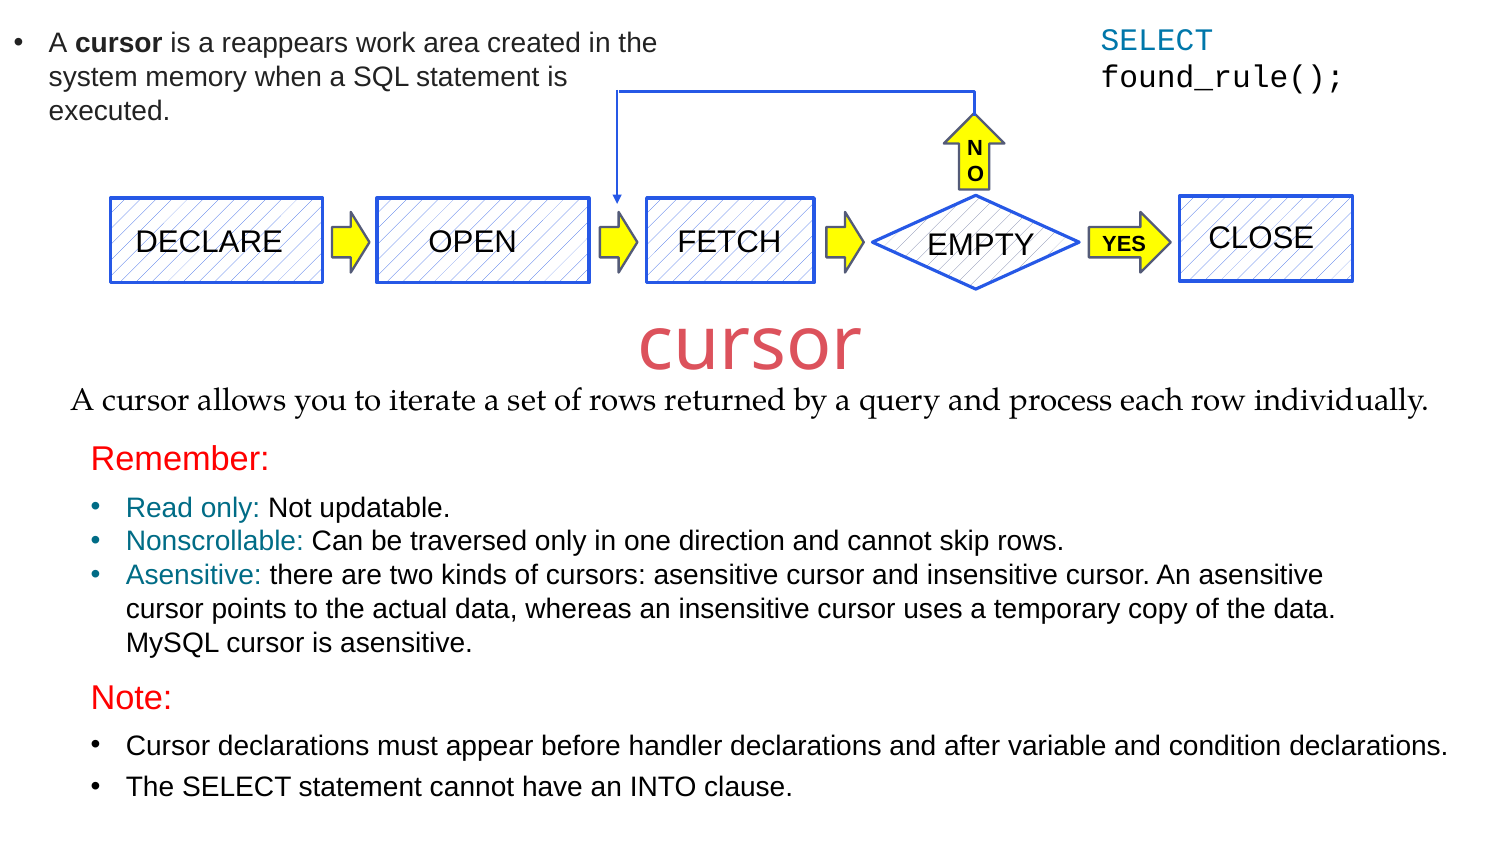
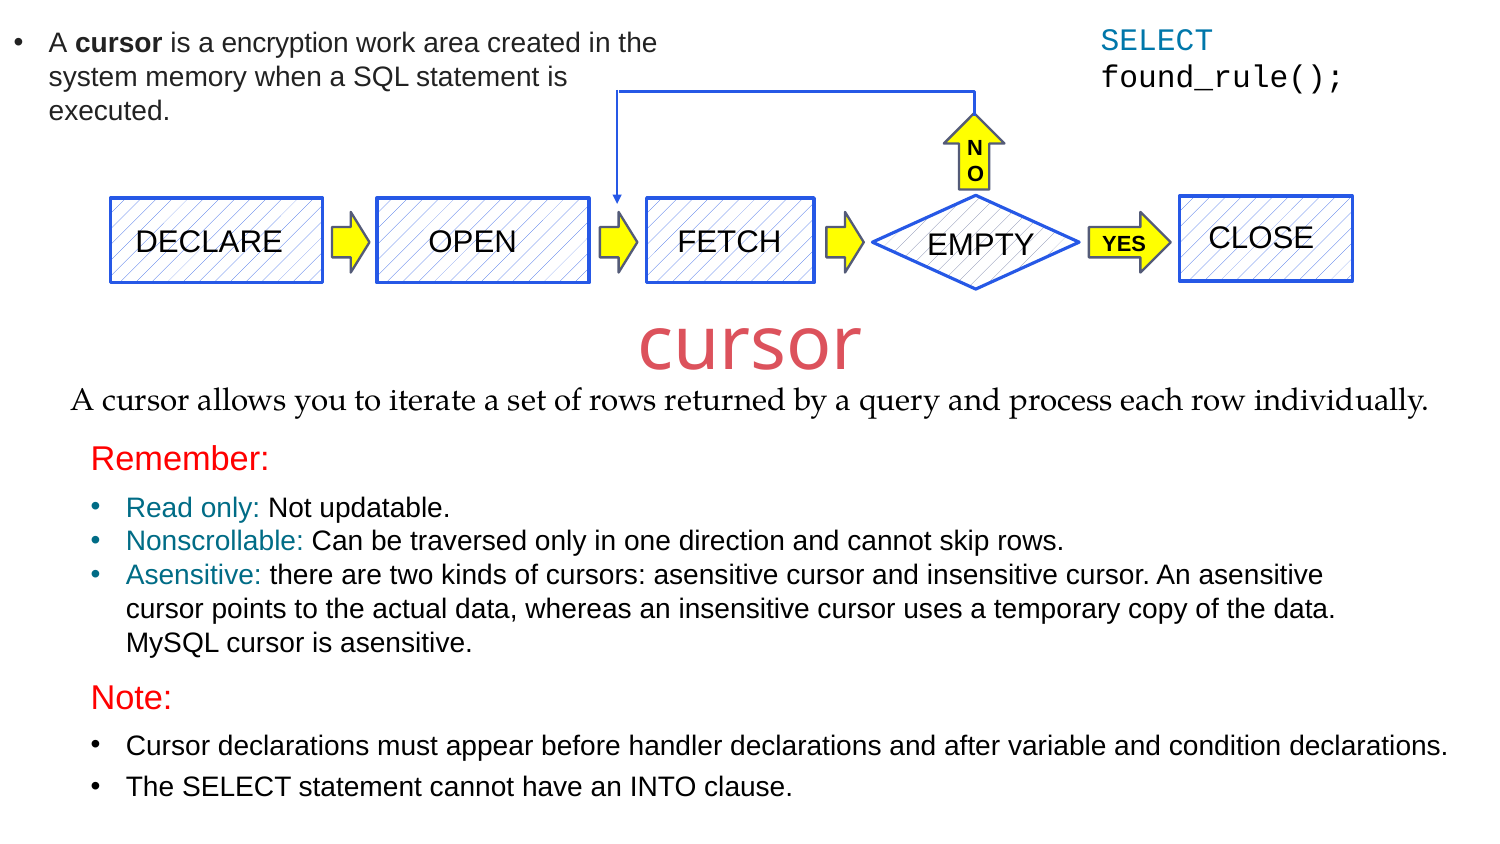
reappears: reappears -> encryption (285, 43)
